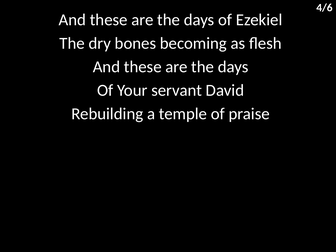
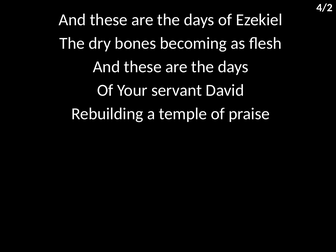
4/6: 4/6 -> 4/2 (324, 8)
